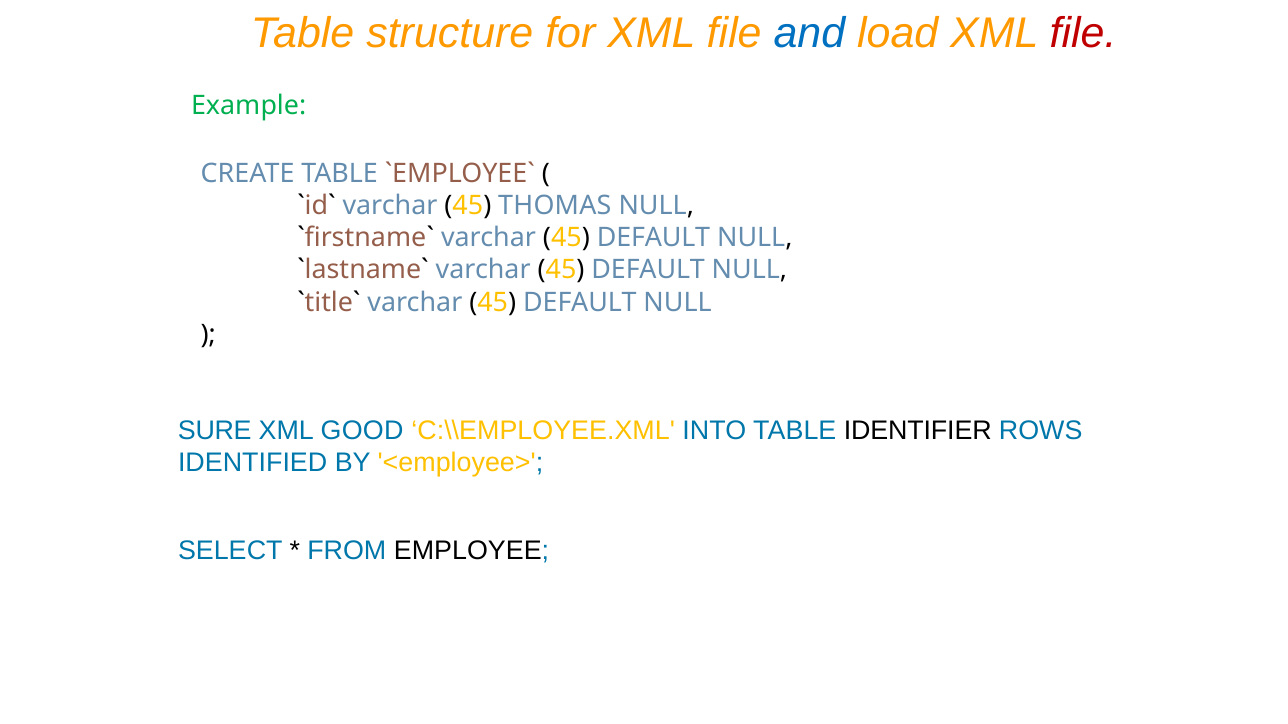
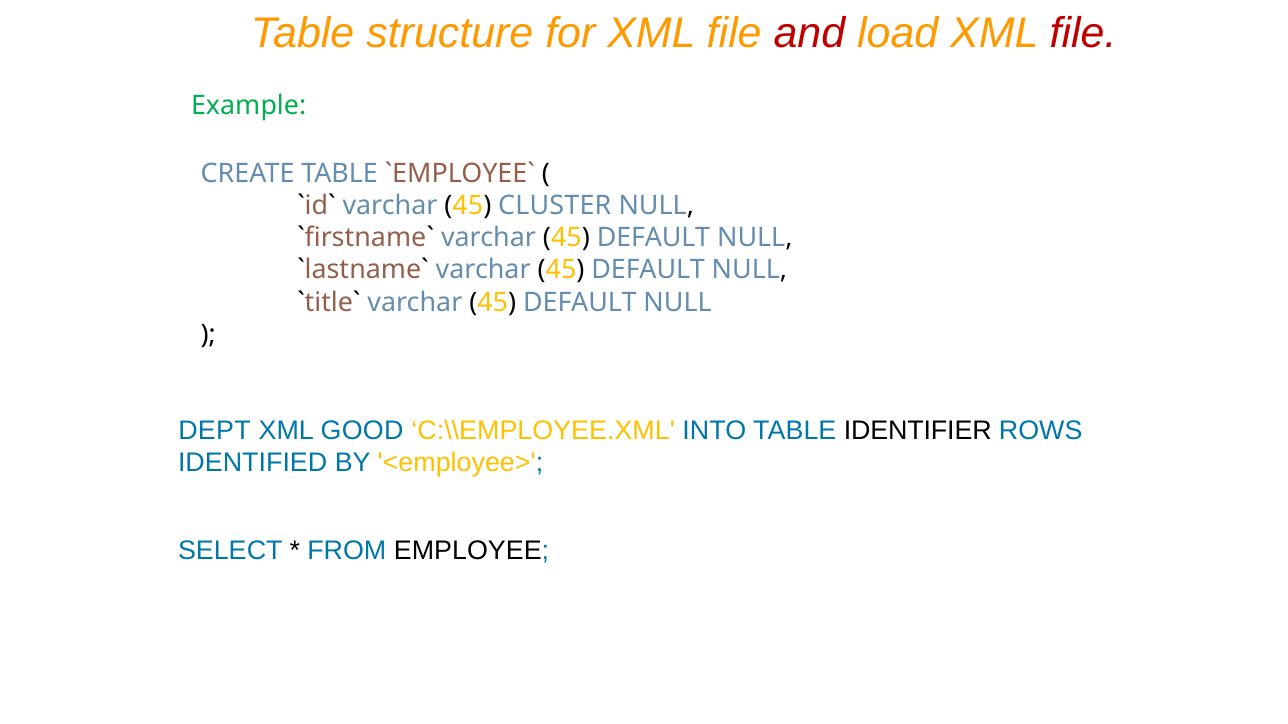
and colour: blue -> red (809, 34)
THOMAS: THOMAS -> CLUSTER (555, 206)
SURE: SURE -> DEPT (214, 431)
